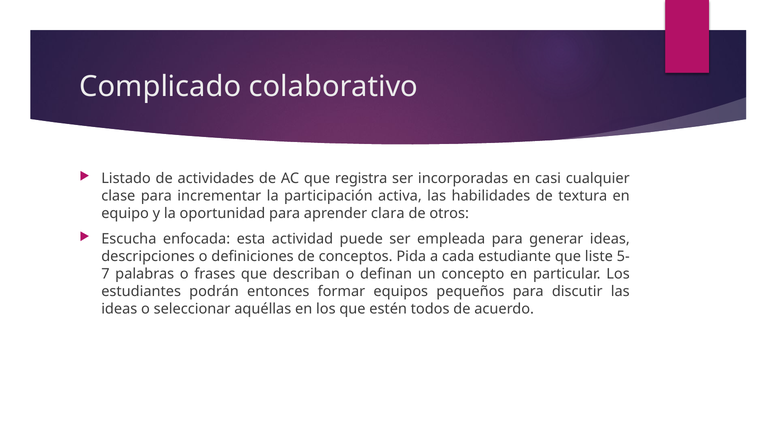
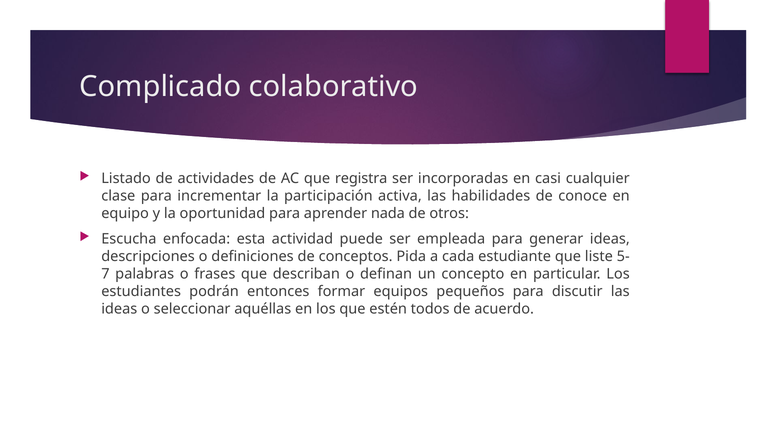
textura: textura -> conoce (583, 196)
clara: clara -> nada (388, 214)
